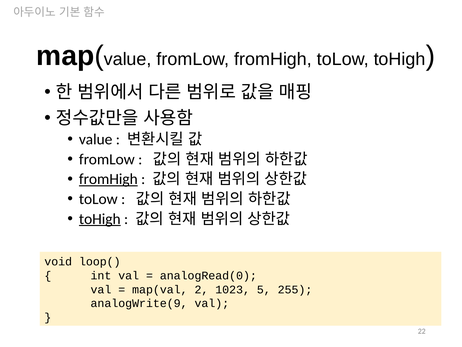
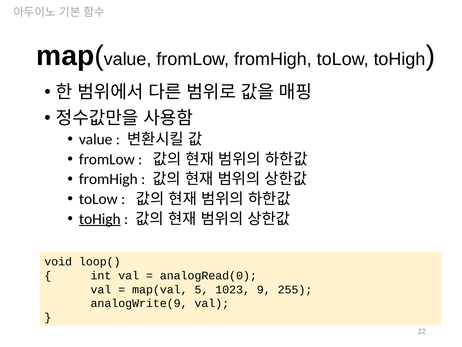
fromHigh underline: present -> none (108, 179)
2: 2 -> 5 (201, 289)
5: 5 -> 9 (264, 289)
